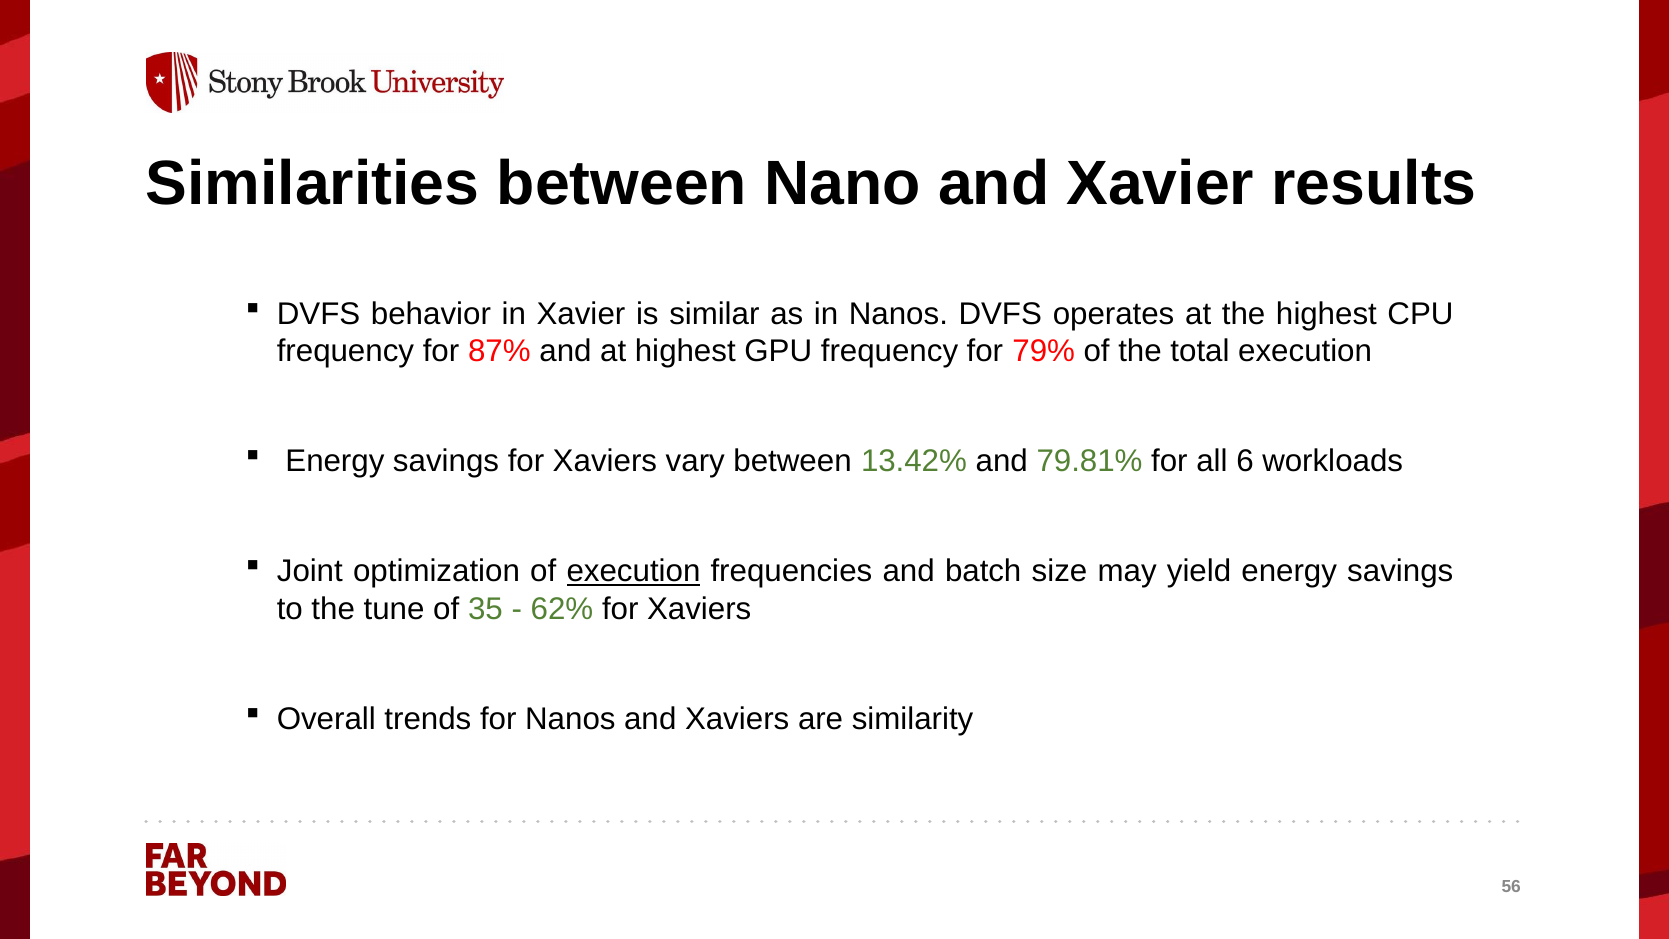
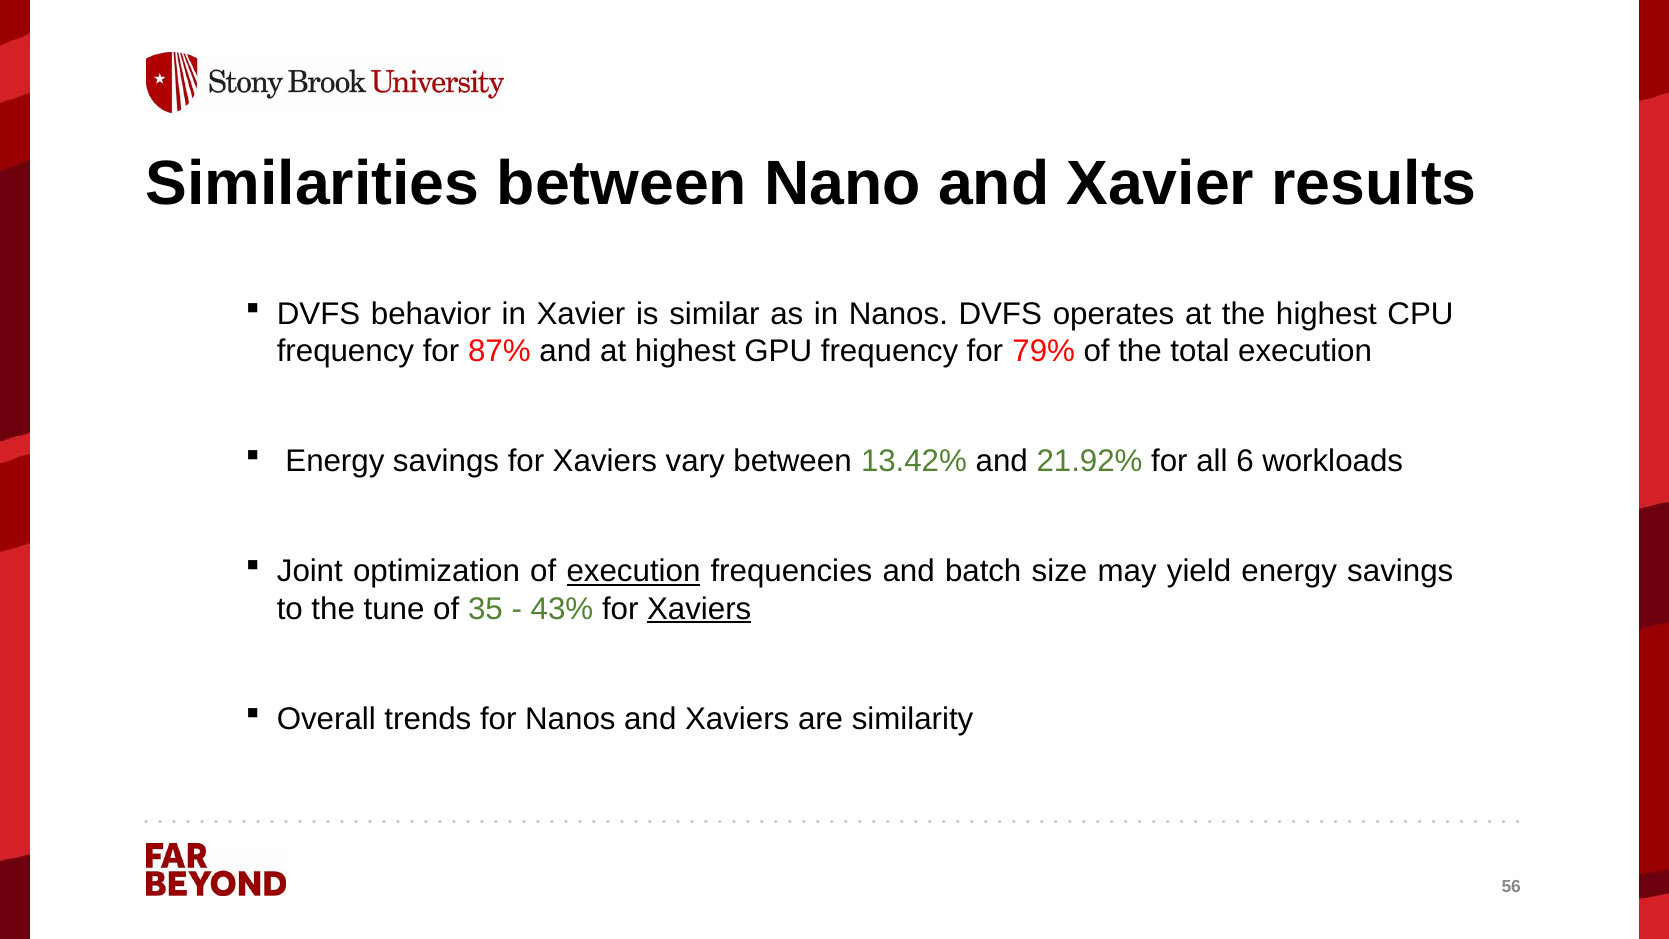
79.81%: 79.81% -> 21.92% (1090, 461)
62%: 62% -> 43% (562, 609)
Xaviers underline: none -> present (699, 609)
